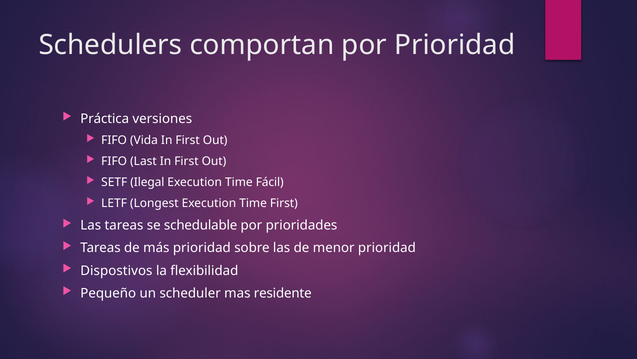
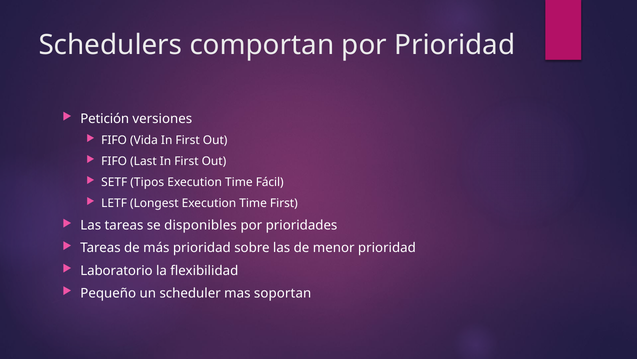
Práctica: Práctica -> Petición (105, 119)
Ilegal: Ilegal -> Tipos (147, 182)
schedulable: schedulable -> disponibles (201, 225)
Dispostivos: Dispostivos -> Laboratorio (117, 270)
residente: residente -> soportan (283, 293)
